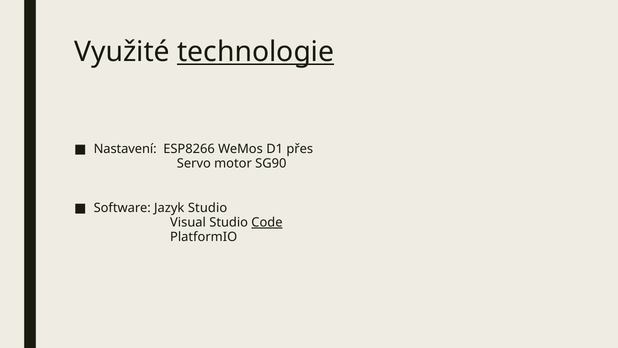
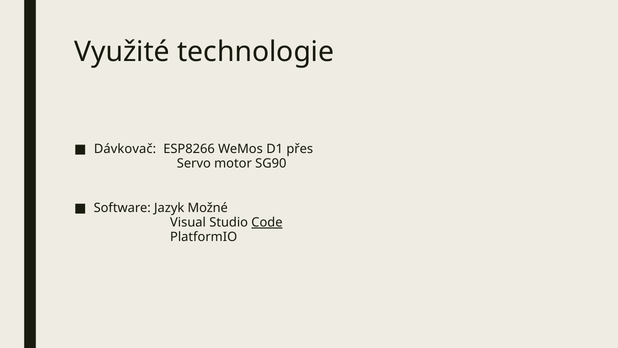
technologie underline: present -> none (256, 52)
Nastavení: Nastavení -> Dávkovač (125, 149)
Jazyk Studio: Studio -> Možné (208, 208)
